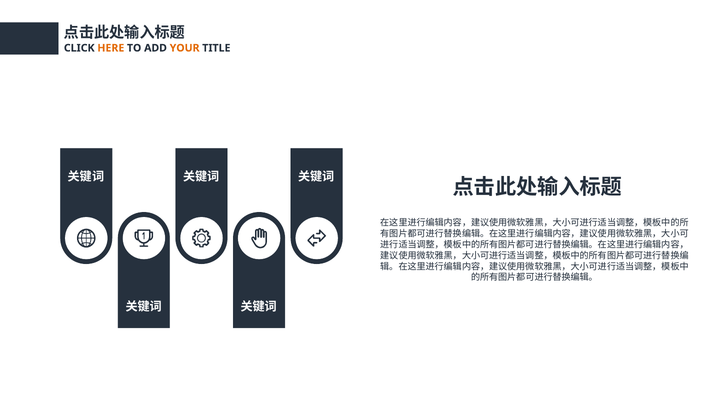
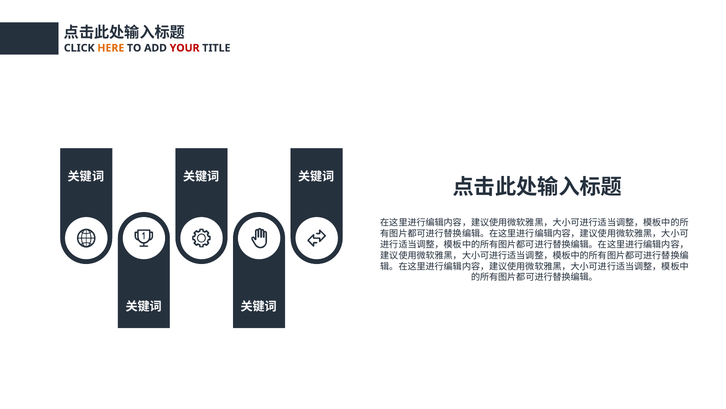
YOUR colour: orange -> red (185, 48)
